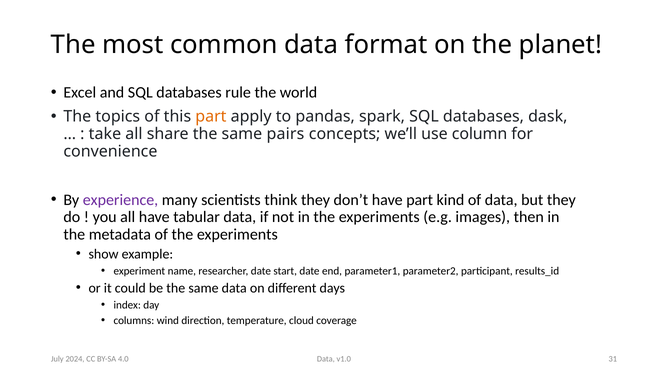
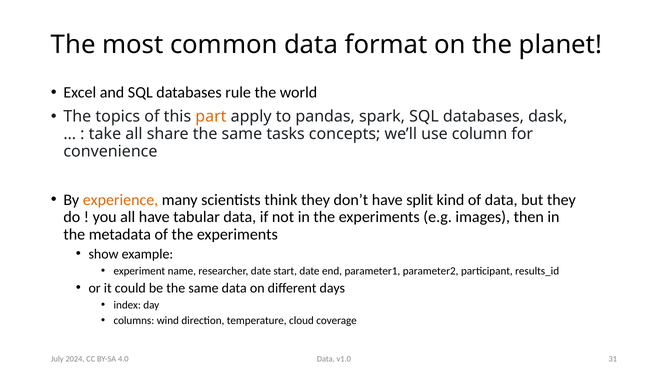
pairs: pairs -> tasks (286, 134)
experience colour: purple -> orange (120, 200)
have part: part -> split (420, 200)
